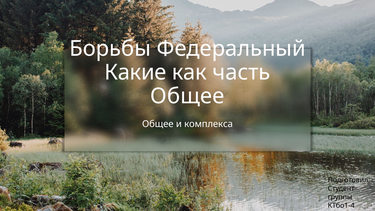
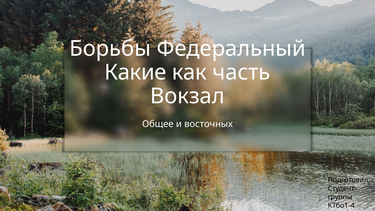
Общее: Общее -> Вокзал (187, 96)
комплекса: комплекса -> восточных (209, 124)
